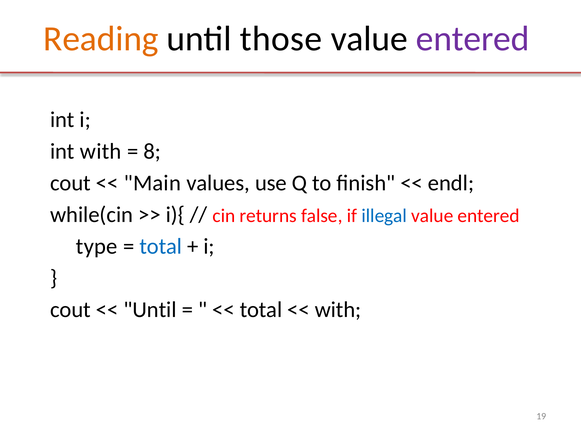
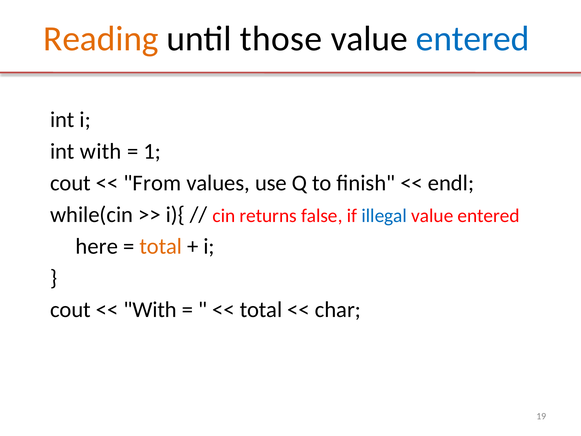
entered colour: purple -> blue (473, 39)
8: 8 -> 1 (152, 151)
Main: Main -> From (152, 183)
type: type -> here (97, 246)
total colour: blue -> orange (161, 246)
Until: Until -> With (150, 310)
with: with -> char (338, 310)
